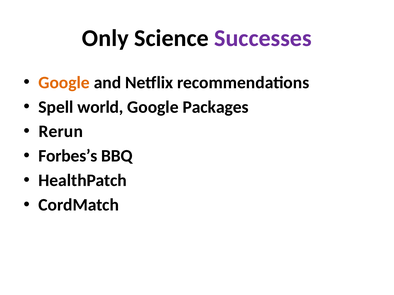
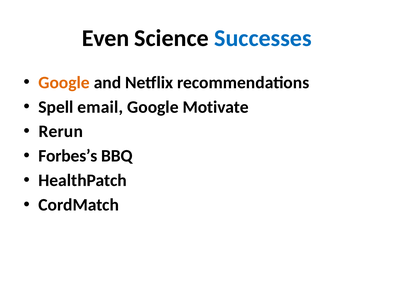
Only: Only -> Even (106, 38)
Successes colour: purple -> blue (263, 38)
world: world -> email (100, 107)
Packages: Packages -> Motivate (216, 107)
